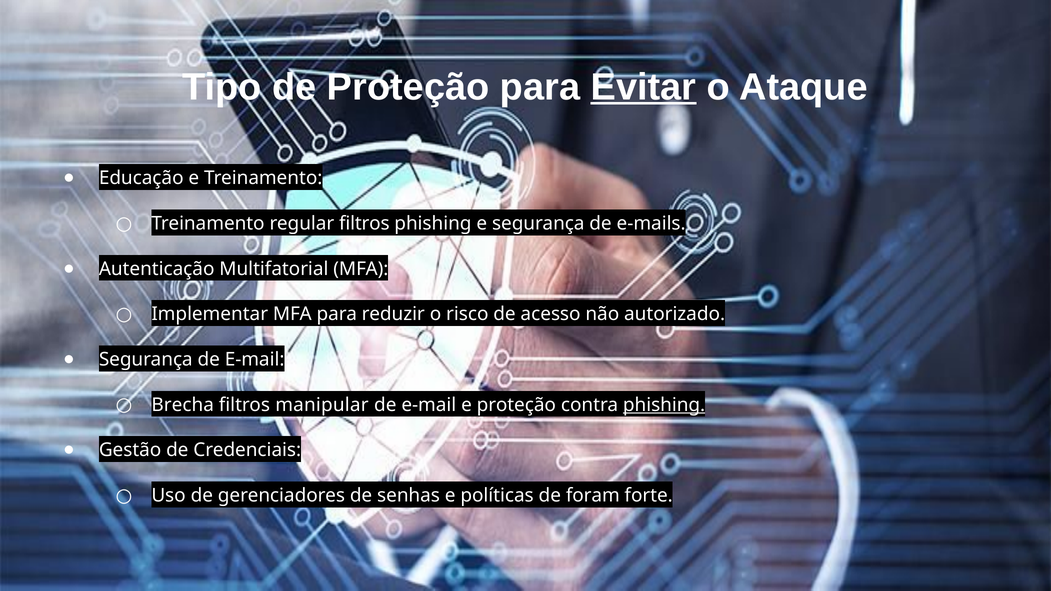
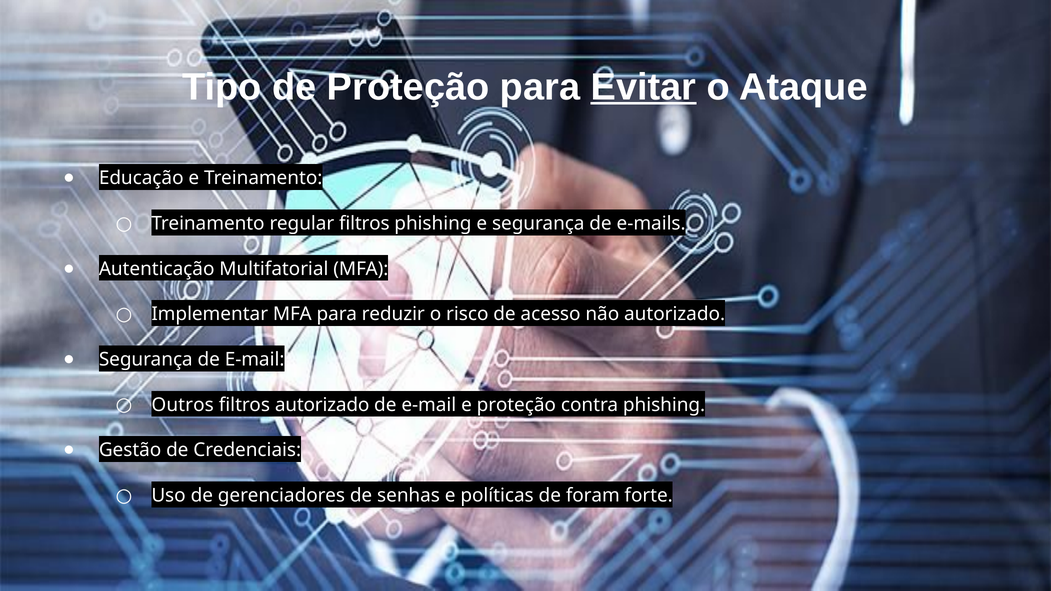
Brecha: Brecha -> Outros (183, 405)
filtros manipular: manipular -> autorizado (322, 405)
phishing underline: present -> none (664, 405)
